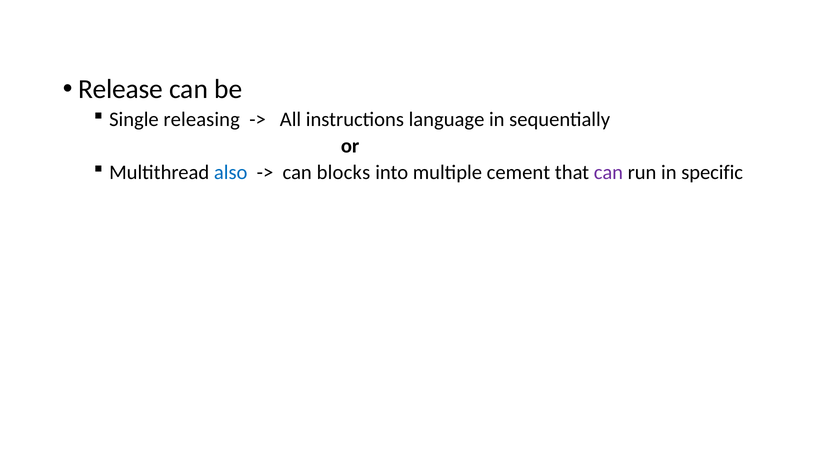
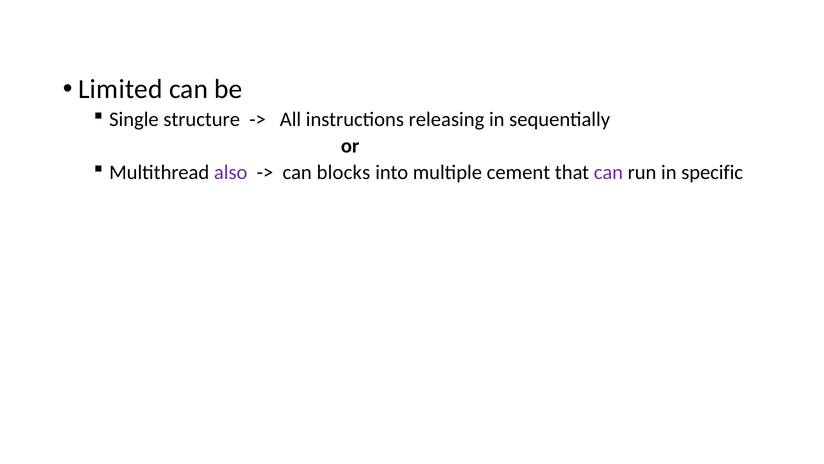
Release: Release -> Limited (120, 89)
releasing: releasing -> structure (202, 119)
language: language -> releasing (447, 119)
also colour: blue -> purple (231, 172)
